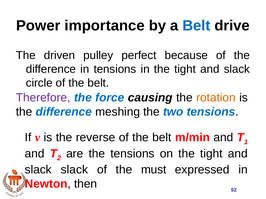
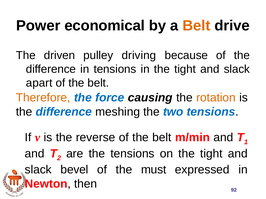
importance: importance -> economical (105, 26)
Belt colour: blue -> orange (196, 26)
perfect: perfect -> driving (139, 56)
circle: circle -> apart (39, 83)
Therefore colour: purple -> orange (43, 98)
slack slack: slack -> bevel (74, 170)
